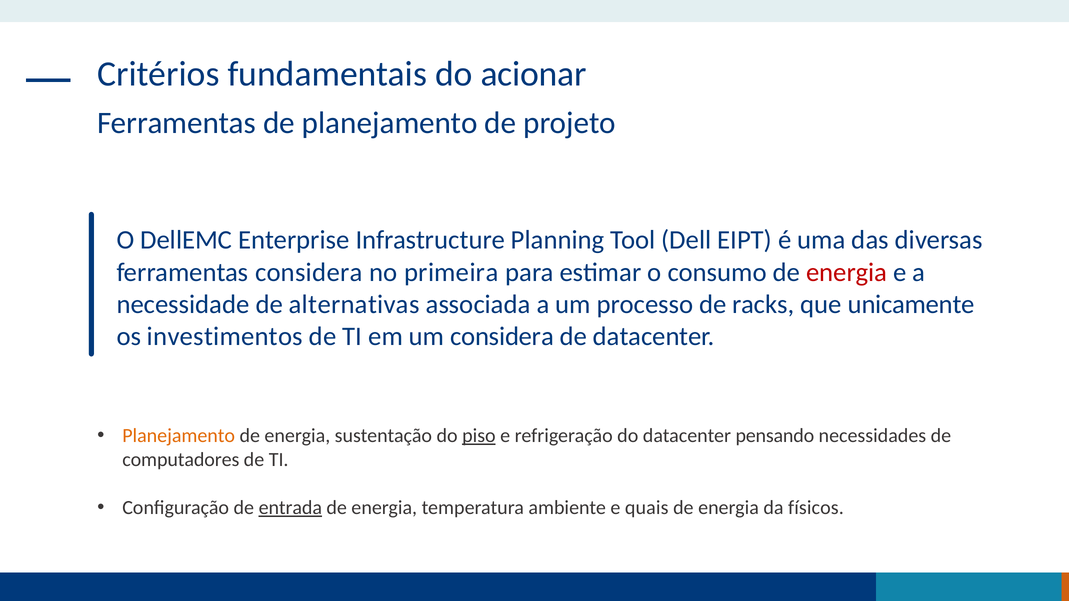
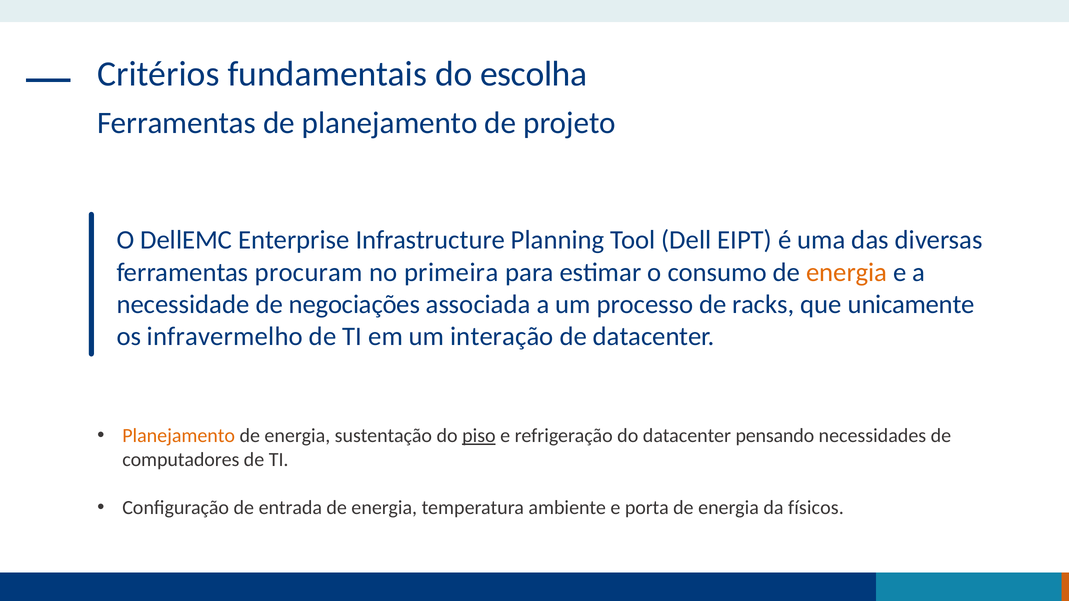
acionar: acionar -> escolha (534, 74)
ferramentas considera: considera -> procuram (309, 272)
energia colour: red -> orange (847, 272)
alternativas: alternativas -> negociações (354, 304)
investimentos: investimentos -> infravermelho (225, 336)
um considera: considera -> interação (502, 336)
entrada underline: present -> none (290, 508)
quais: quais -> porta (647, 508)
